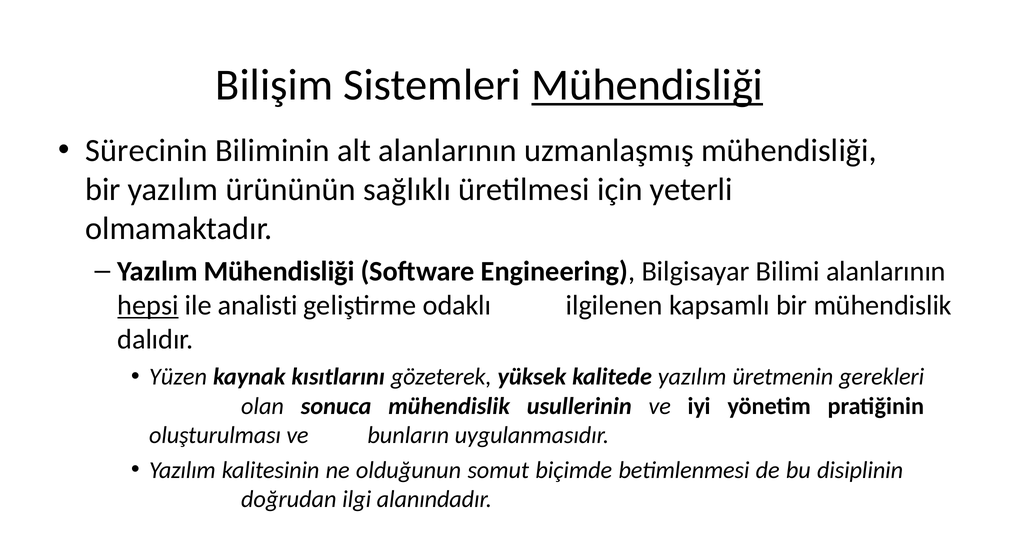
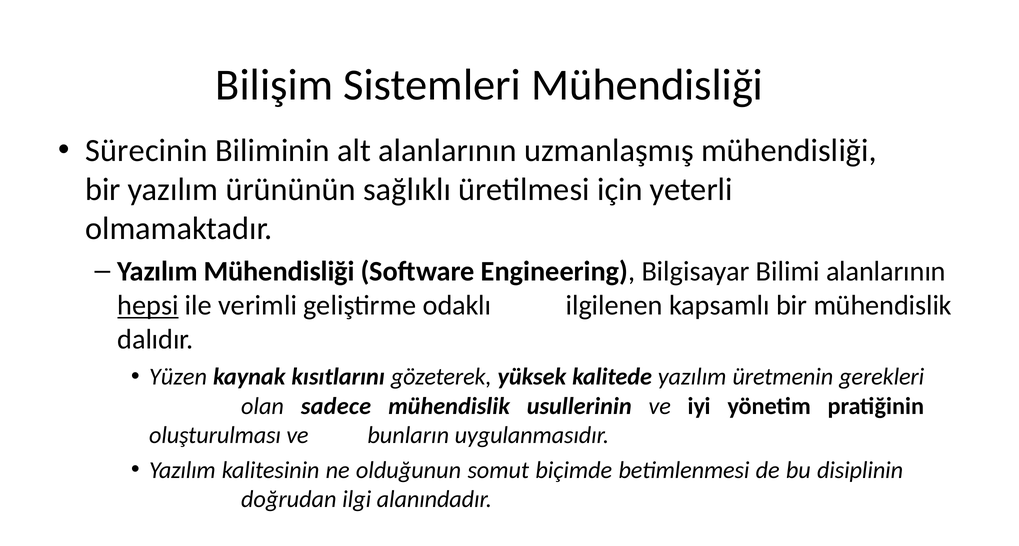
Mühendisliği underline: present -> none (647, 85)
analisti: analisti -> verimli (258, 305)
sonuca: sonuca -> sadece (336, 406)
